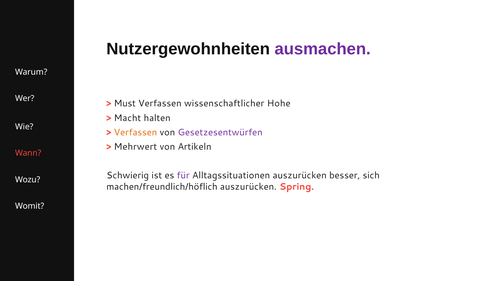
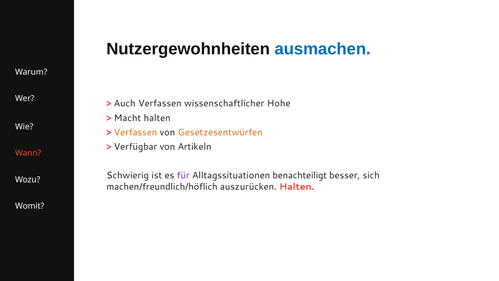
ausmachen colour: purple -> blue (323, 49)
Must: Must -> Auch (125, 103)
Gesetzesentwürfen colour: purple -> orange (220, 132)
Mehrwert: Mehrwert -> Verfügbar (135, 147)
Alltagssituationen auszurücken: auszurücken -> benachteiligt (300, 175)
auszurücken Spring: Spring -> Halten (297, 186)
